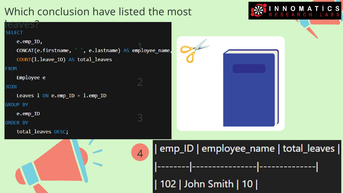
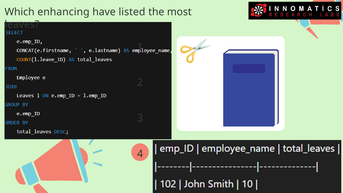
conclusion: conclusion -> enhancing (63, 12)
